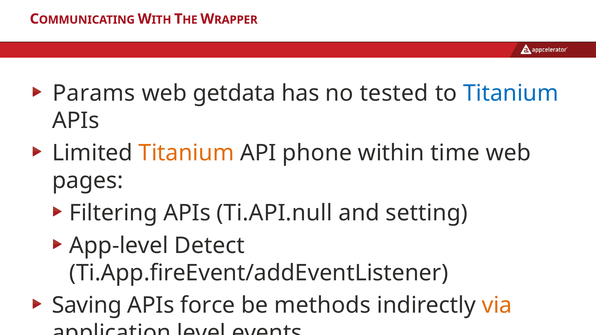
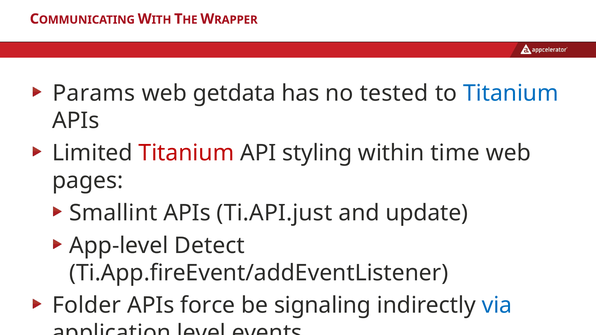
Titanium colour: orange -> red (186, 153)
phone: phone -> styling (317, 153)
Filtering: Filtering -> Smallint (113, 213)
Ti.API.null: Ti.API.null -> Ti.API.just (275, 213)
setting: setting -> update (427, 213)
Saving: Saving -> Folder (87, 306)
methods: methods -> signaling (323, 306)
via colour: orange -> blue (497, 306)
